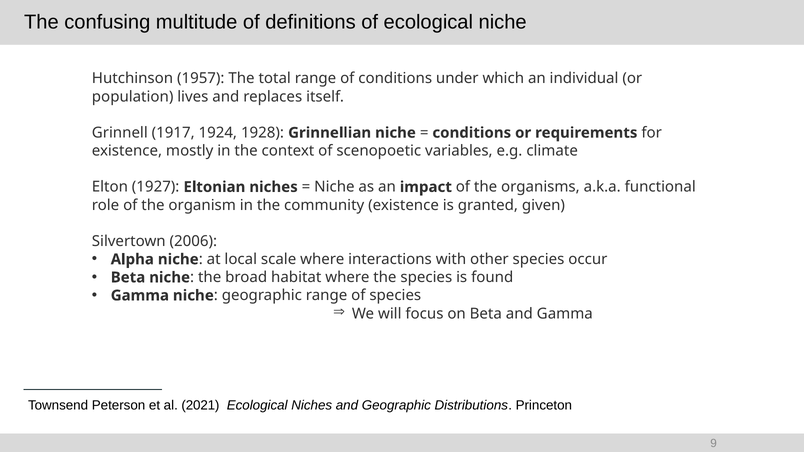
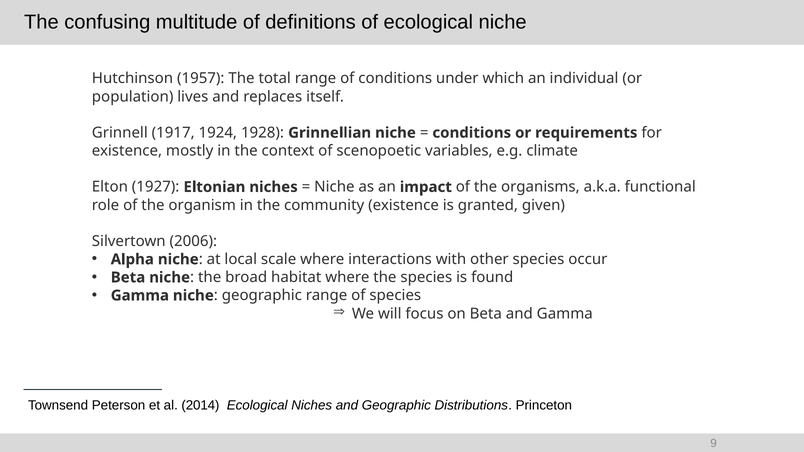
2021: 2021 -> 2014 (200, 406)
